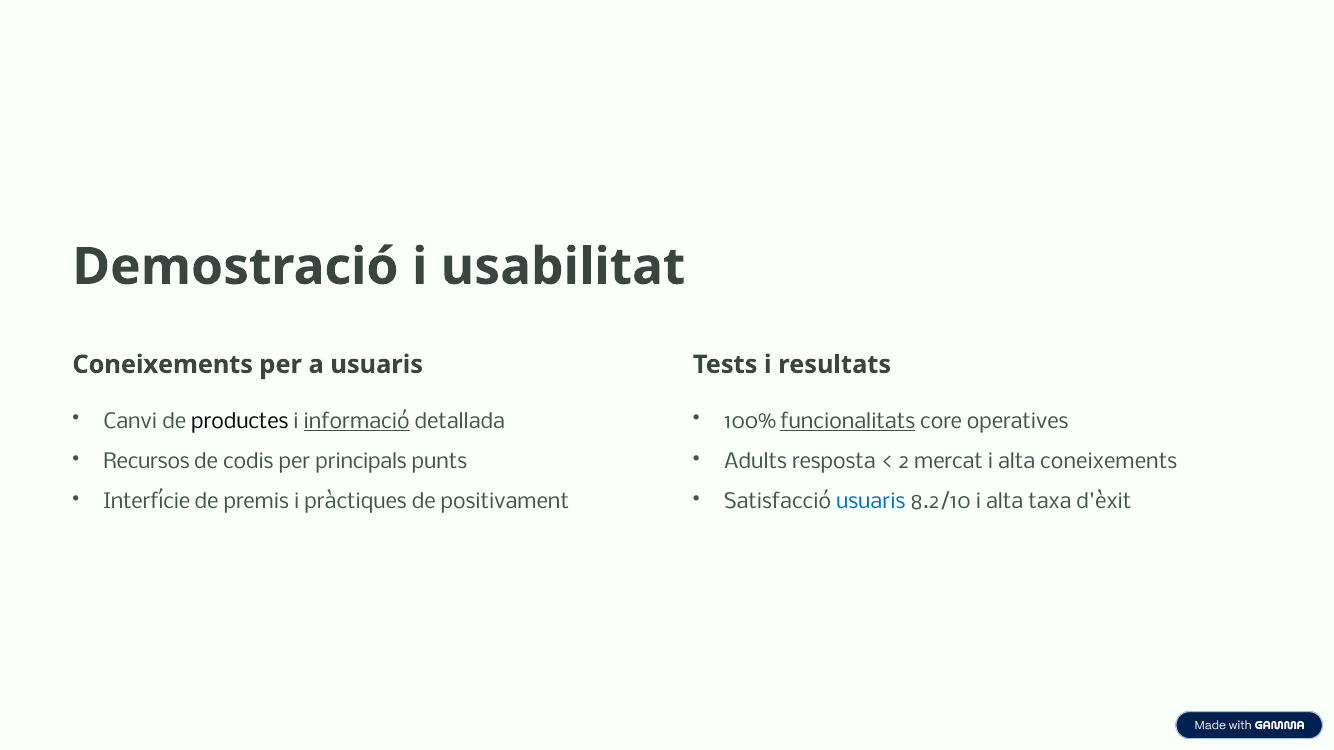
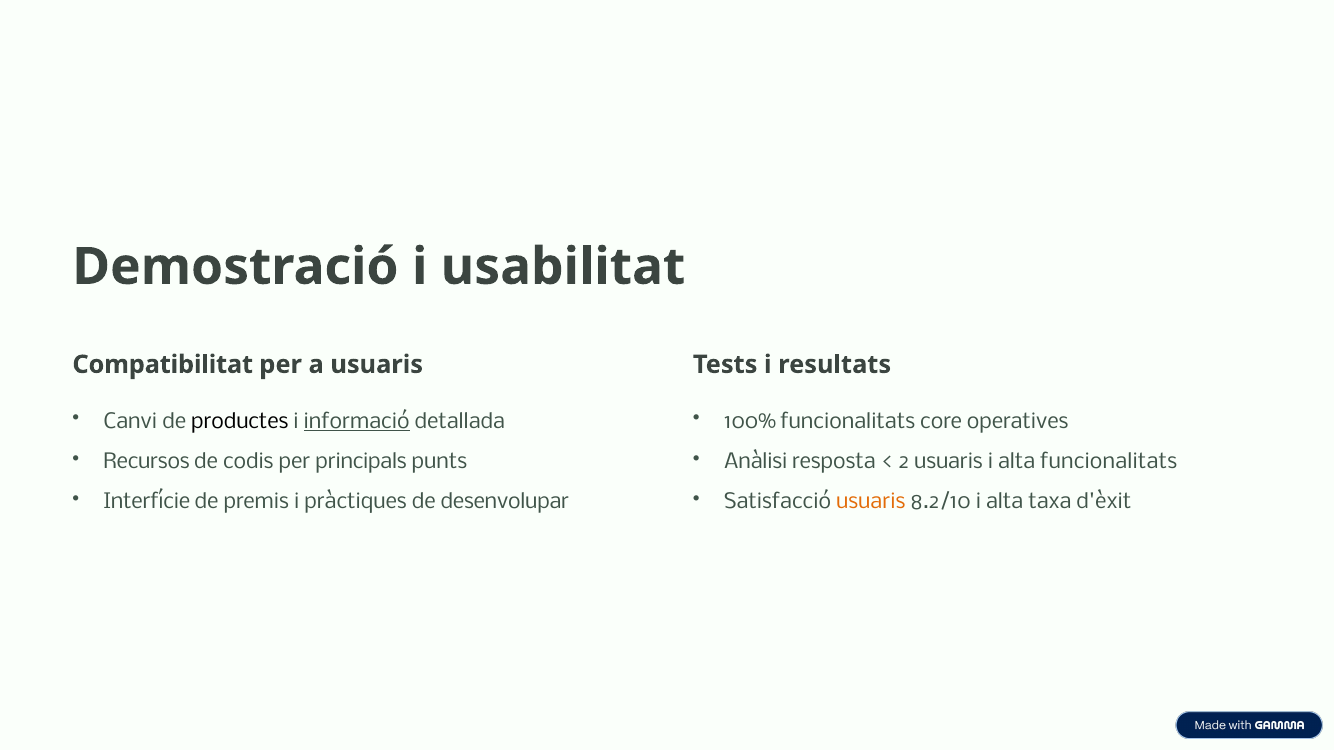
Coneixements: Coneixements -> Compatibilitat (163, 365)
funcionalitats underline: present -> none (848, 422)
Adults: Adults -> Anàlisi (756, 462)
2 mercat: mercat -> usuaris (948, 462)
alta coneixements: coneixements -> funcionalitats (1109, 462)
positivament: positivament -> desenvolupar (505, 502)
usuaris colour: blue -> orange (871, 502)
